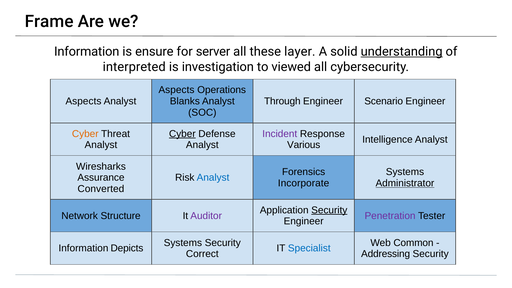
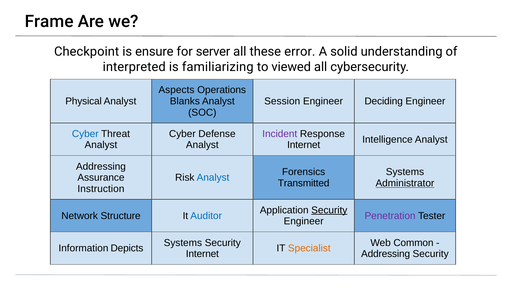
Information: Information -> Checkpoint (87, 52)
layer: layer -> error (300, 52)
understanding underline: present -> none (402, 52)
investigation: investigation -> familiarizing (218, 67)
Aspects: Aspects -> Physical (84, 101)
Through: Through -> Session (282, 101)
Scenario: Scenario -> Deciding (384, 101)
Cyber colour: orange -> blue (85, 134)
Cyber underline: present -> none (182, 134)
Various: Various -> Internet (304, 145)
Wiresharks: Wiresharks -> Addressing (101, 166)
Incorporate: Incorporate -> Transmitted (304, 183)
Converted: Converted -> Instruction (101, 189)
Auditor colour: purple -> blue (206, 216)
Specialist colour: blue -> orange (309, 248)
Correct: Correct -> Internet (202, 254)
